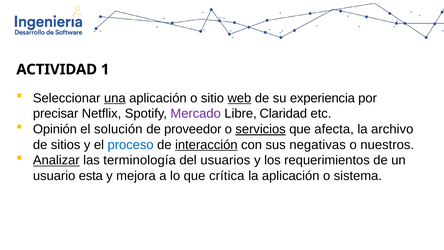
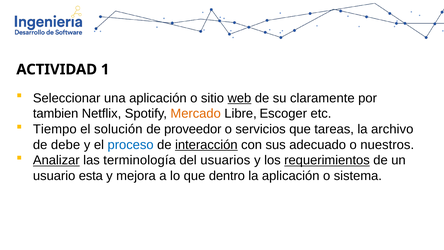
una underline: present -> none (115, 98)
experiencia: experiencia -> claramente (322, 98)
precisar: precisar -> tambien (56, 114)
Mercado colour: purple -> orange (196, 114)
Claridad: Claridad -> Escoger (283, 114)
Opinión: Opinión -> Tiempo (55, 129)
servicios underline: present -> none (261, 129)
afecta: afecta -> tareas (334, 129)
sitios: sitios -> debe (66, 145)
negativas: negativas -> adecuado (318, 145)
requerimientos underline: none -> present (327, 160)
crítica: crítica -> dentro (227, 176)
